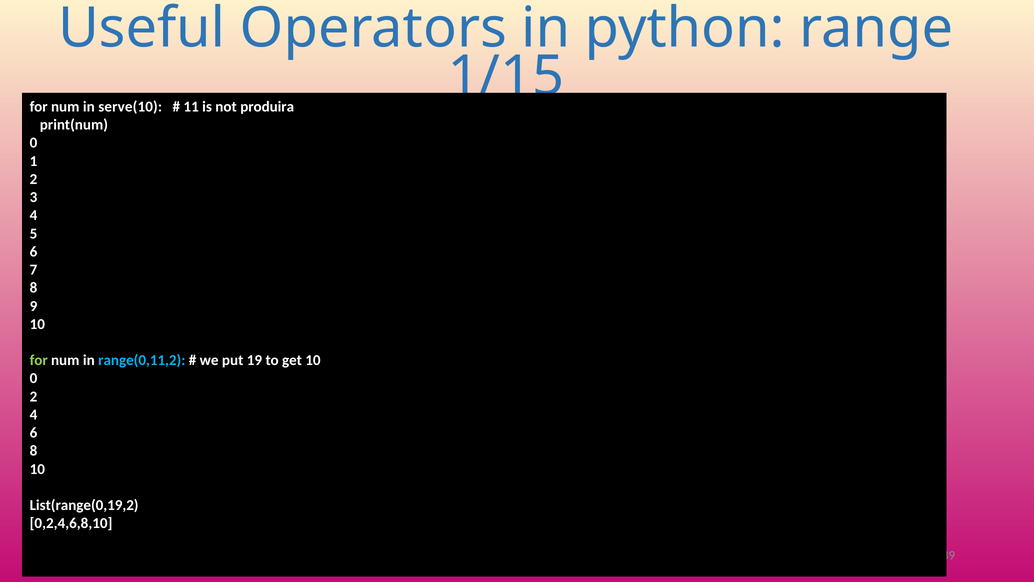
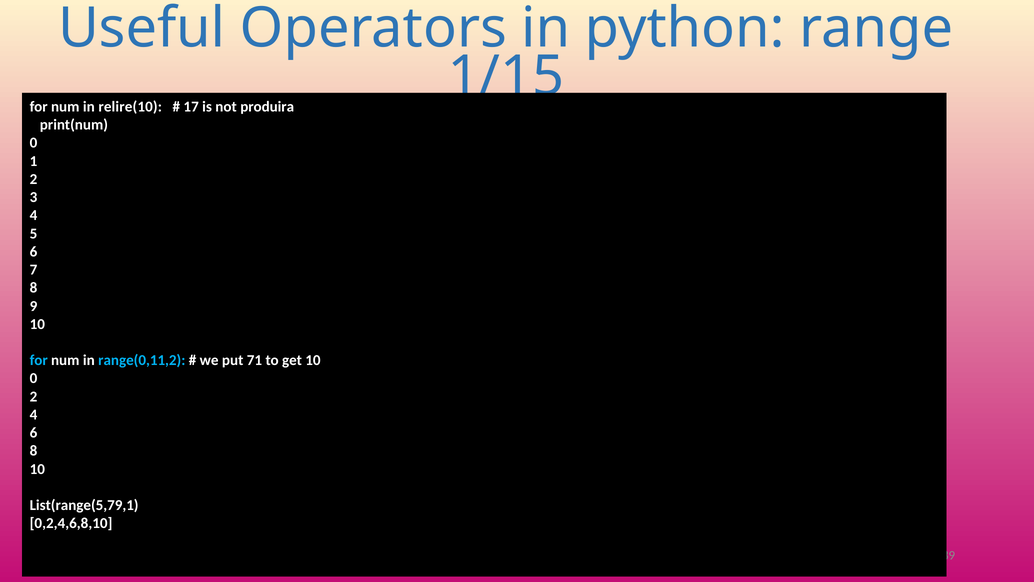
serve(10: serve(10 -> relire(10 (130, 107)
11: 11 -> 17 (191, 107)
for colour: light green -> light blue (39, 360)
19: 19 -> 71 (254, 360)
List(range(0,19,2: List(range(0,19,2 -> List(range(5,79,1 (84, 505)
